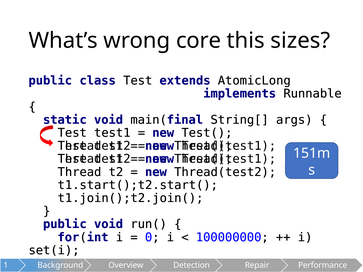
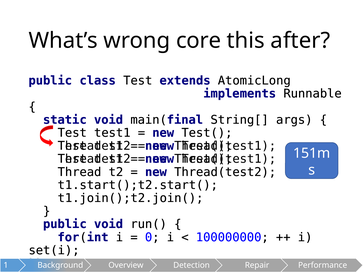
sizes: sizes -> after (300, 41)
